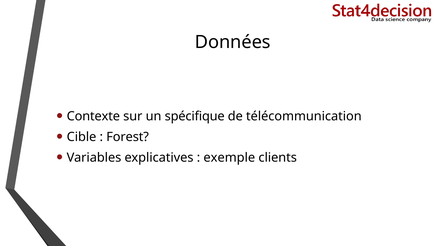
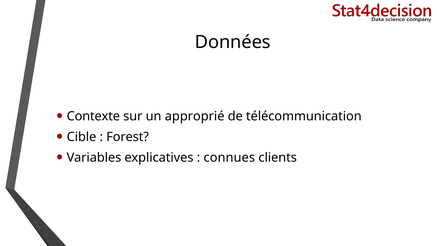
spécifique: spécifique -> approprié (195, 116)
exemple: exemple -> connues (229, 157)
